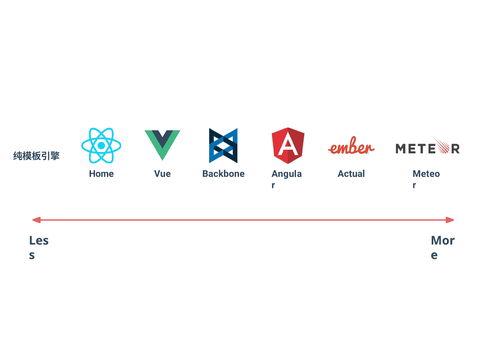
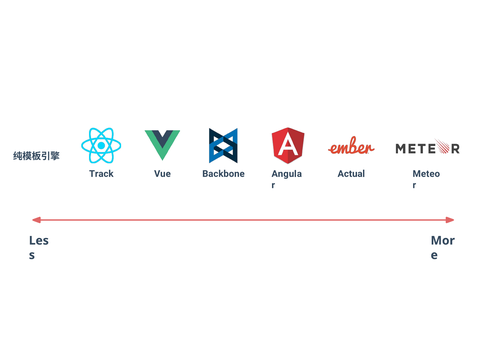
Home: Home -> Track (101, 174)
